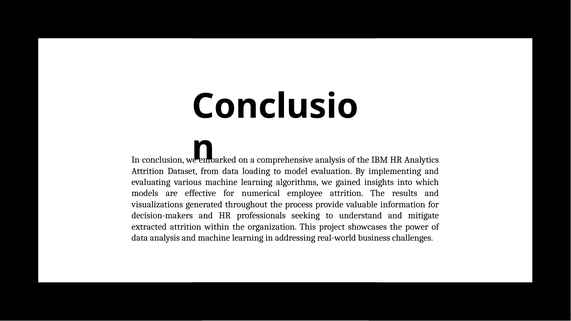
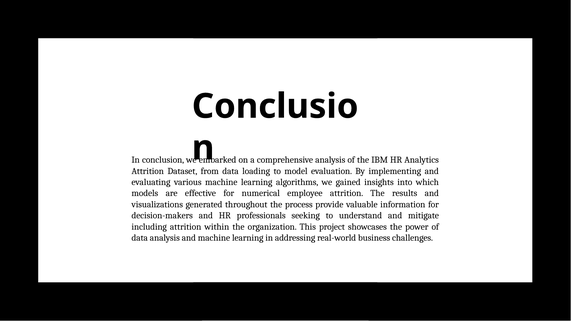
extracted: extracted -> including (149, 227)
